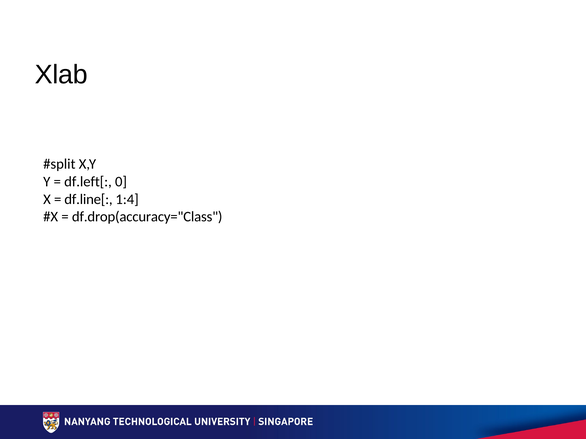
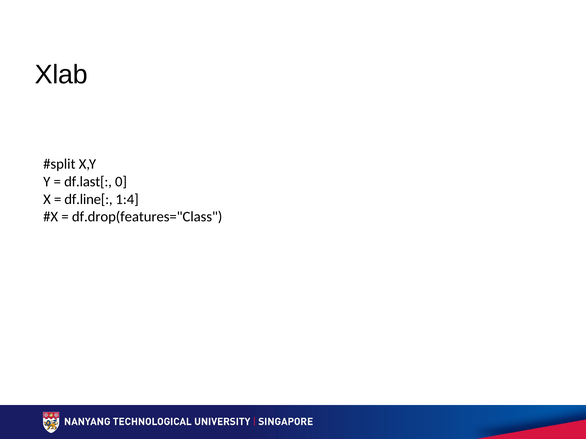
df.left[: df.left[ -> df.last[ (88, 182)
df.drop(accuracy="Class: df.drop(accuracy="Class -> df.drop(features="Class (147, 217)
